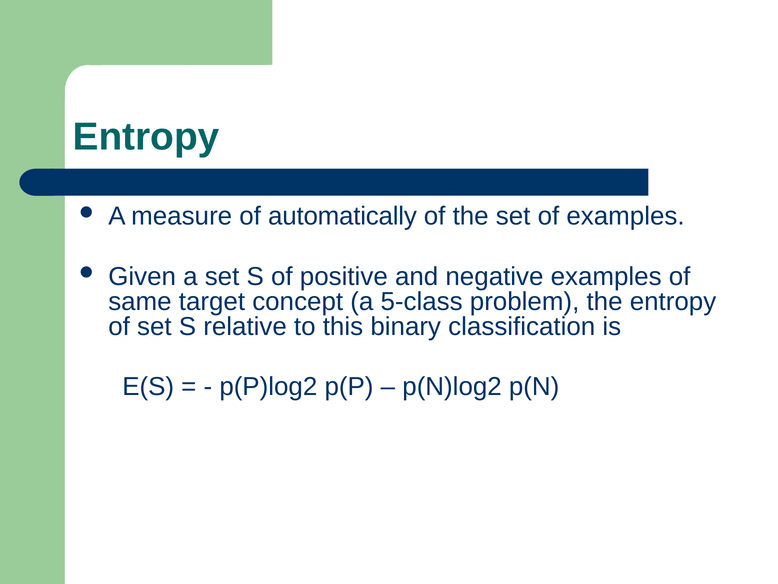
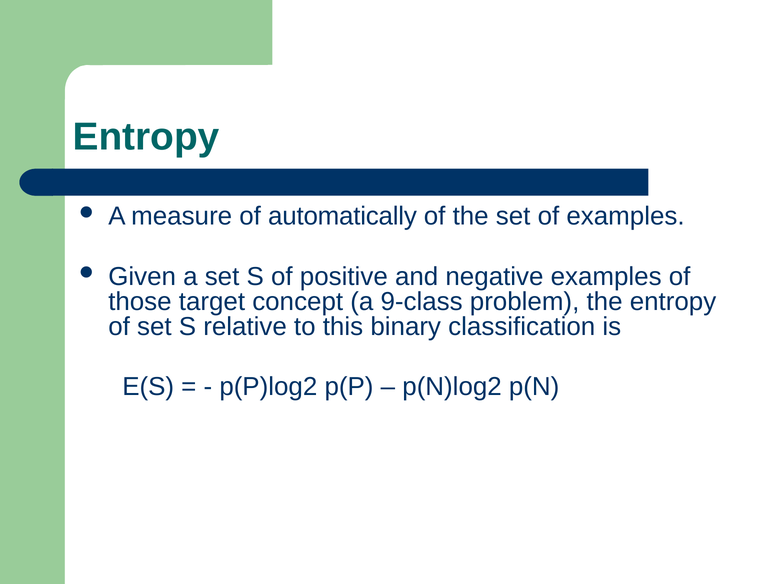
same: same -> those (140, 301)
5-class: 5-class -> 9-class (422, 301)
